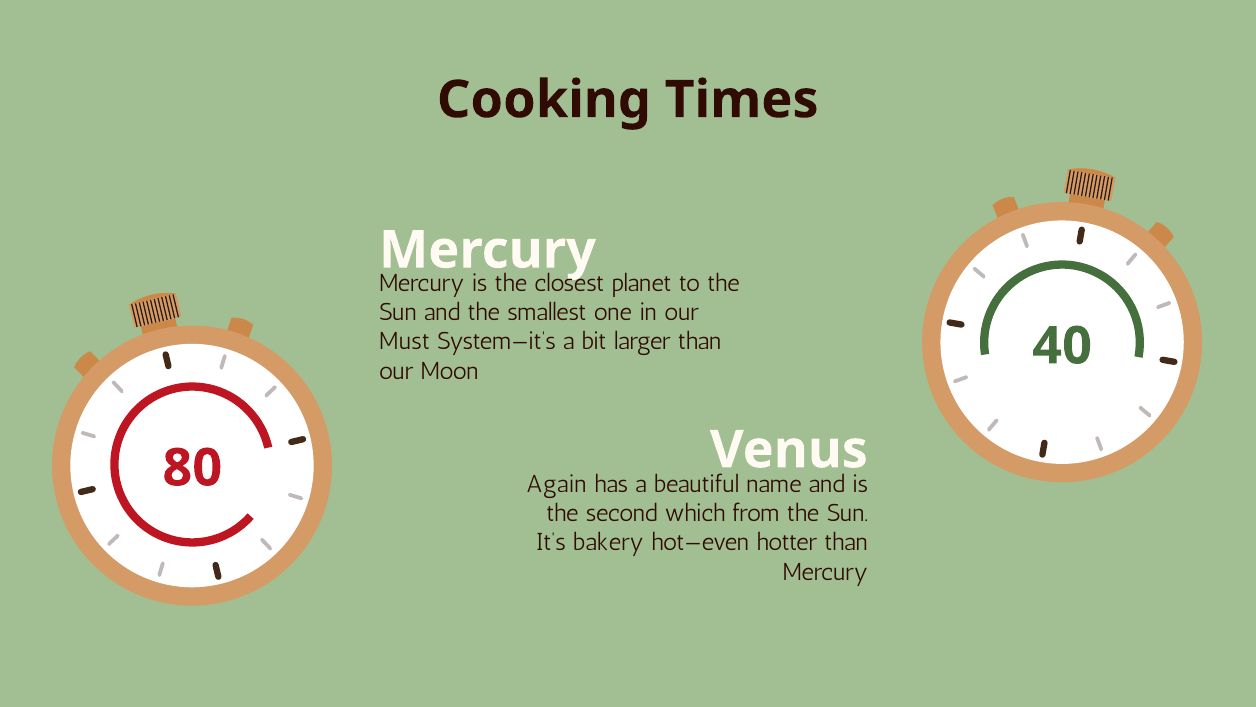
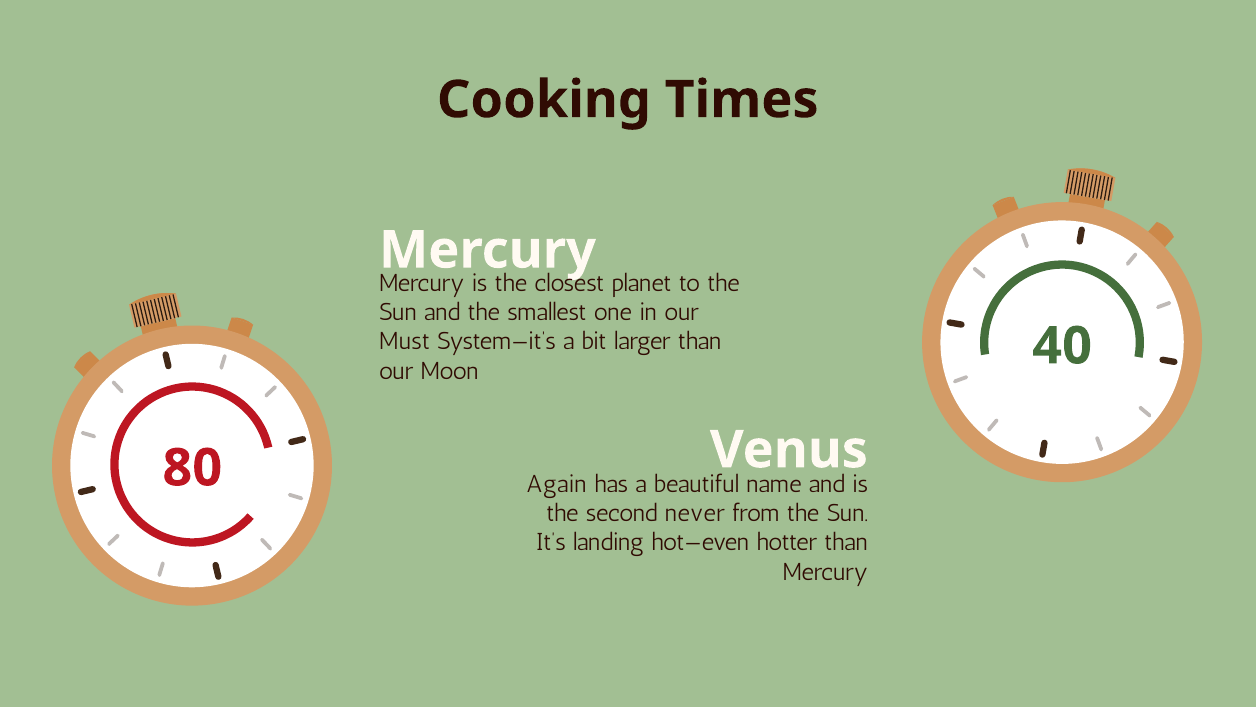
which: which -> never (695, 513)
bakery: bakery -> landing (609, 542)
